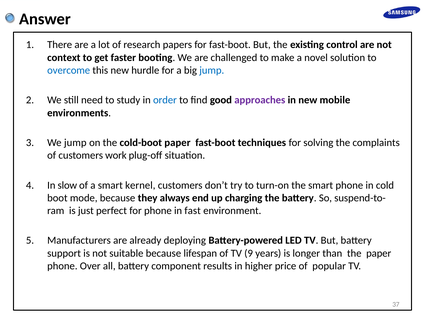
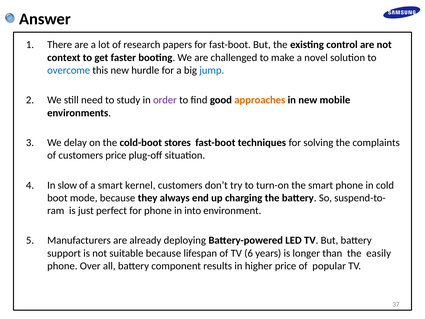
order colour: blue -> purple (165, 100)
approaches colour: purple -> orange (260, 100)
We jump: jump -> delay (75, 143)
cold-boot paper: paper -> stores (178, 143)
customers work: work -> price (116, 155)
fast: fast -> into (193, 211)
9: 9 -> 6 (249, 253)
the paper: paper -> easily (379, 253)
